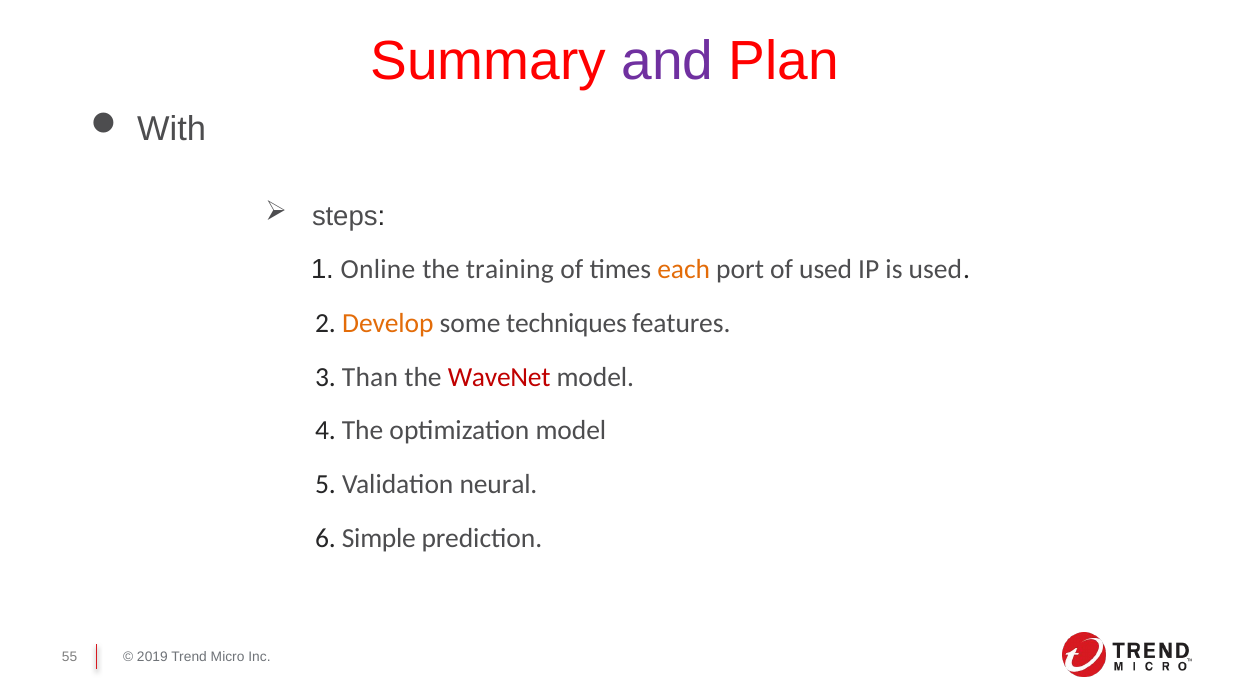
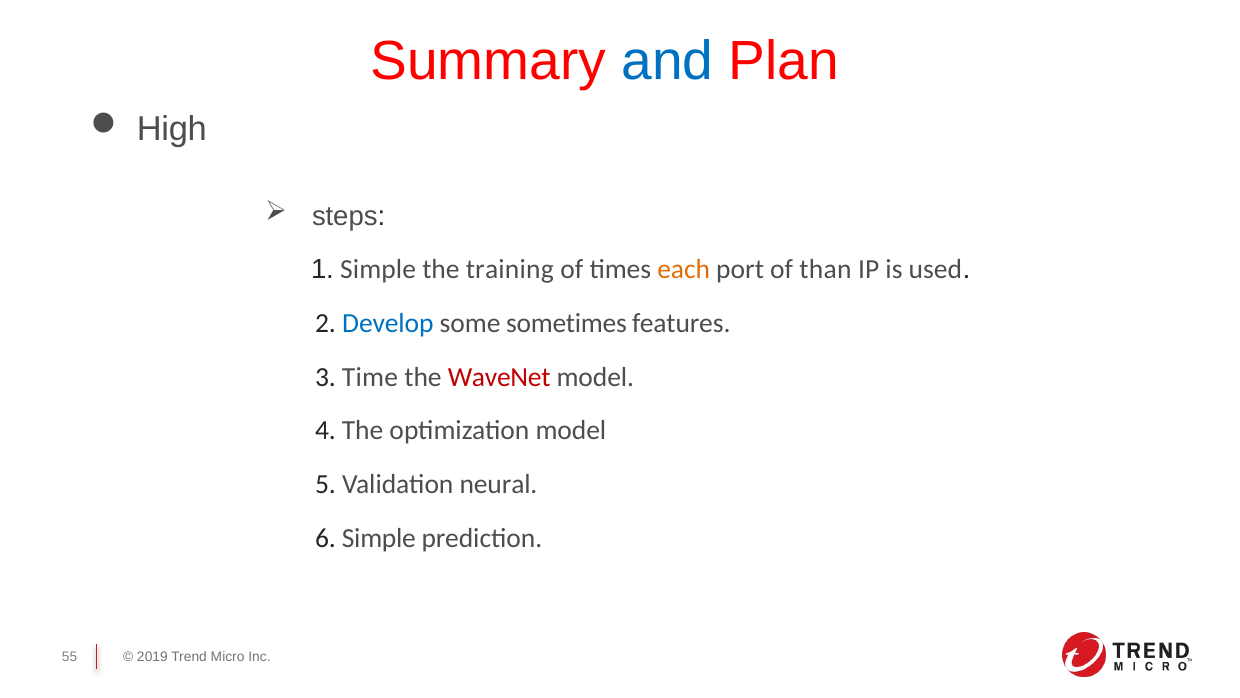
and colour: purple -> blue (667, 61)
With: With -> High (172, 130)
1 Online: Online -> Simple (378, 269)
of used: used -> than (825, 269)
Develop colour: orange -> blue (388, 323)
techniques: techniques -> sometimes (566, 323)
Than: Than -> Time (370, 377)
